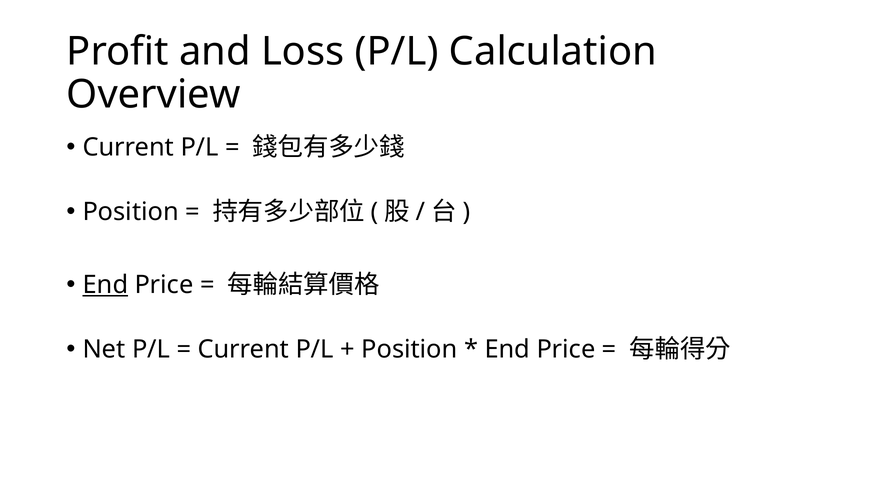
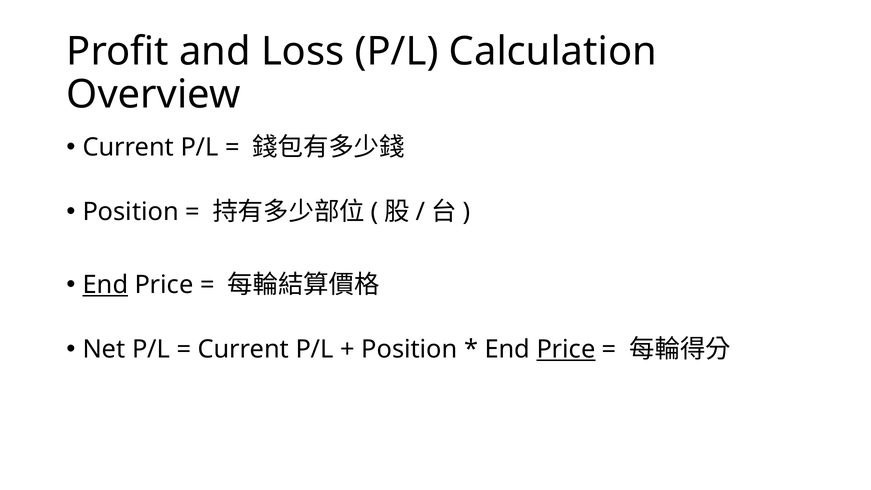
Price underline: none -> present (566, 349)
